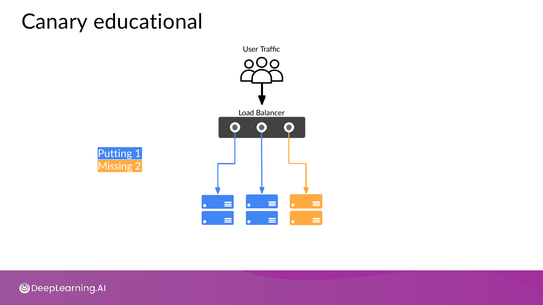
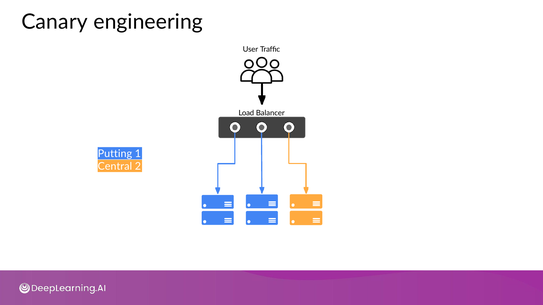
educational: educational -> engineering (148, 22)
Missing: Missing -> Central (115, 167)
